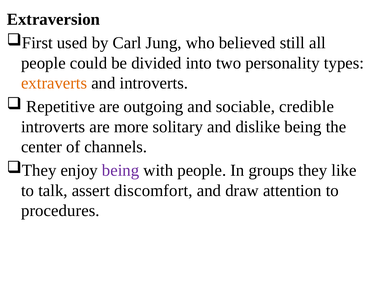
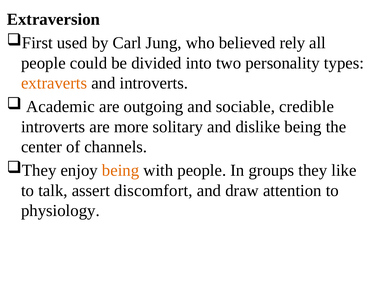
still: still -> rely (292, 43)
Repetitive: Repetitive -> Academic (60, 107)
being colour: purple -> orange (121, 170)
procedures: procedures -> physiology (60, 210)
